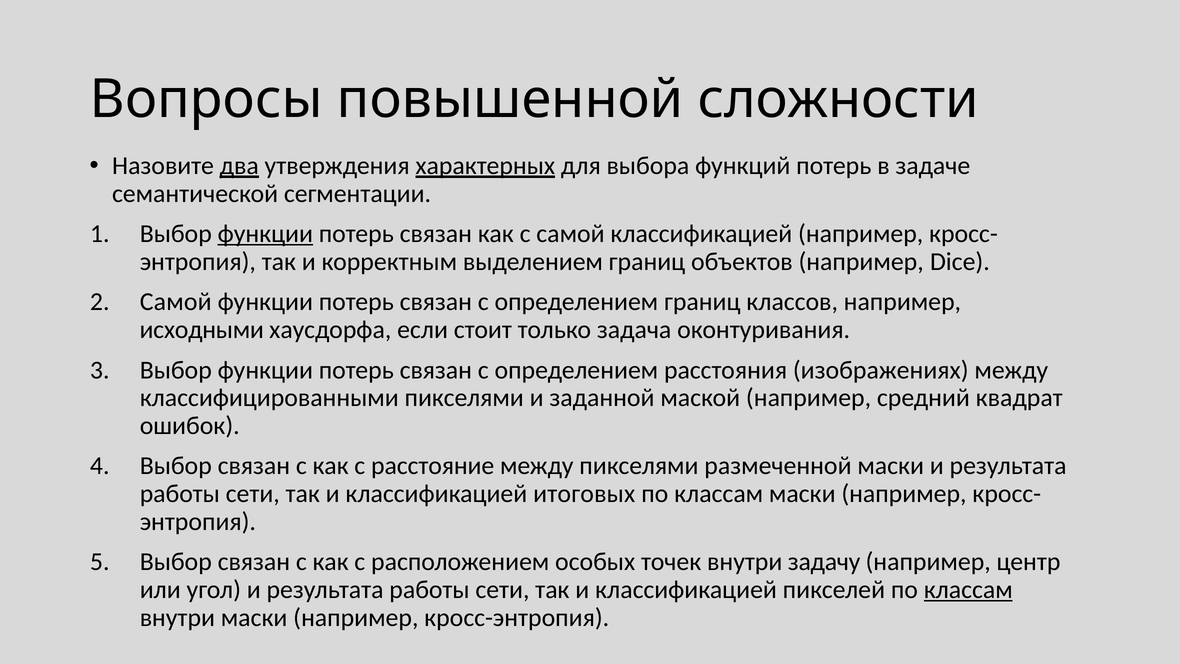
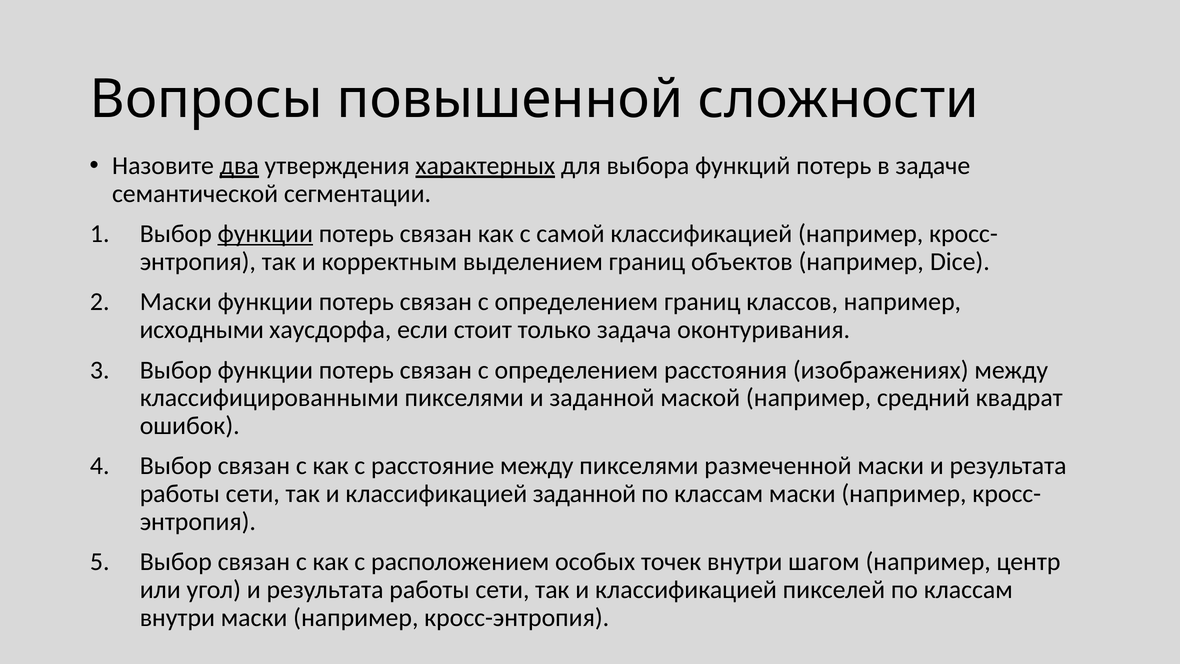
Самой: Самой -> Маски (176, 302)
классификацией итоговых: итоговых -> заданной (584, 494)
задачу: задачу -> шагом (824, 562)
классам underline: present -> none (968, 590)
